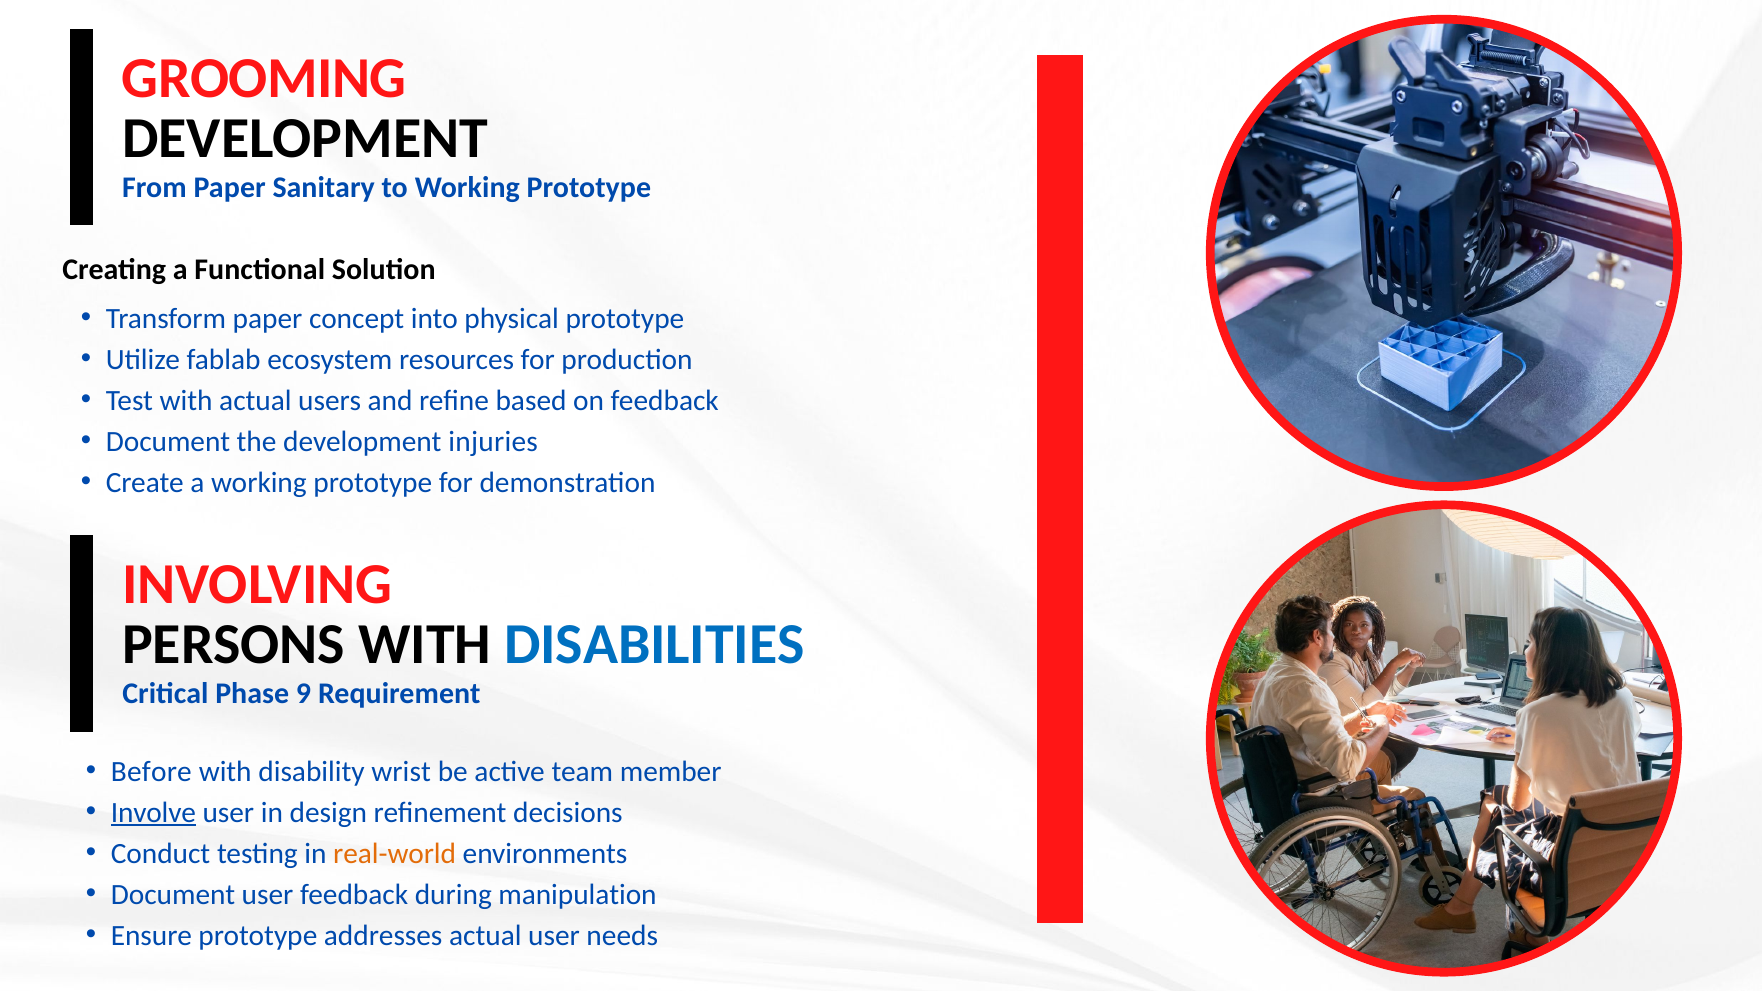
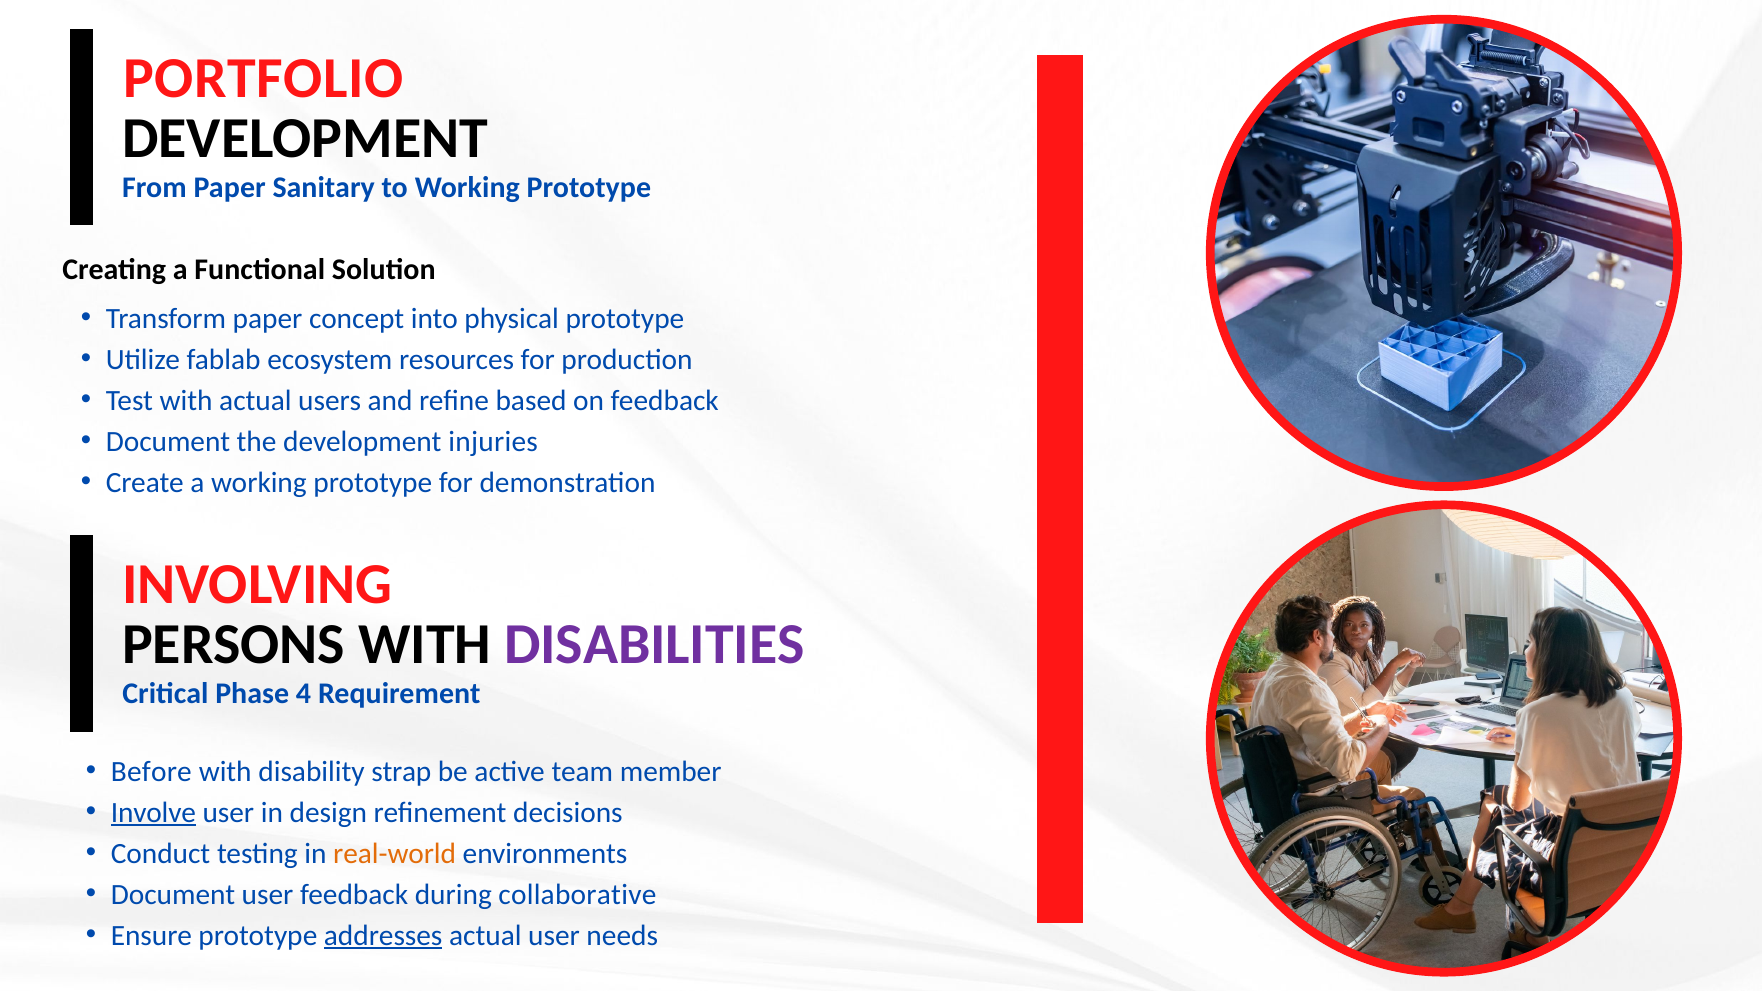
GROOMING: GROOMING -> PORTFOLIO (264, 78)
DISABILITIES colour: blue -> purple (654, 644)
9: 9 -> 4 (304, 694)
wrist: wrist -> strap (401, 772)
manipulation: manipulation -> collaborative (577, 895)
addresses underline: none -> present (383, 936)
